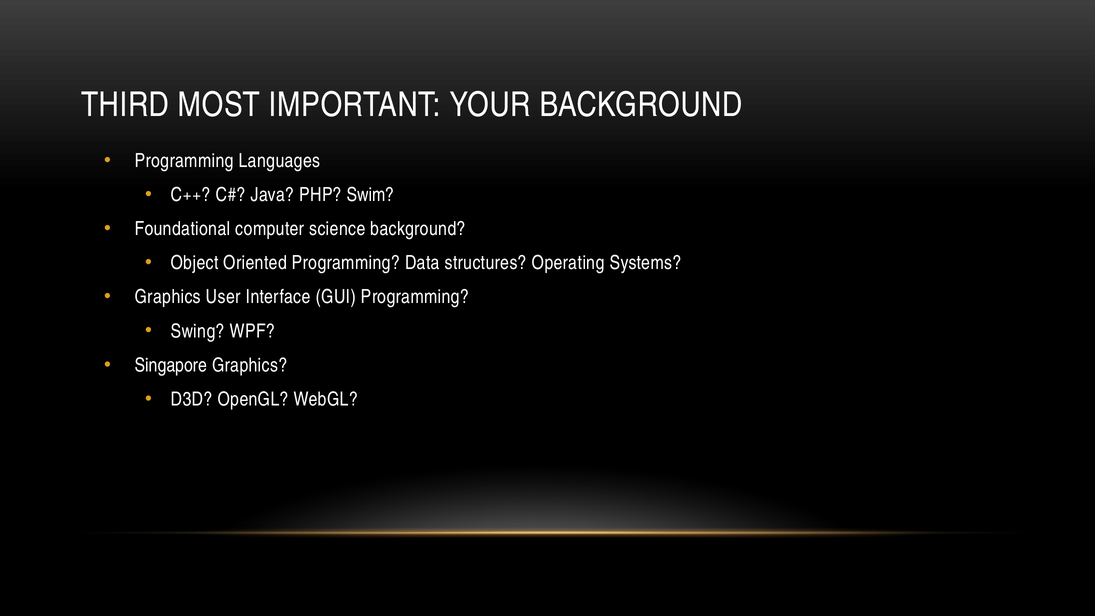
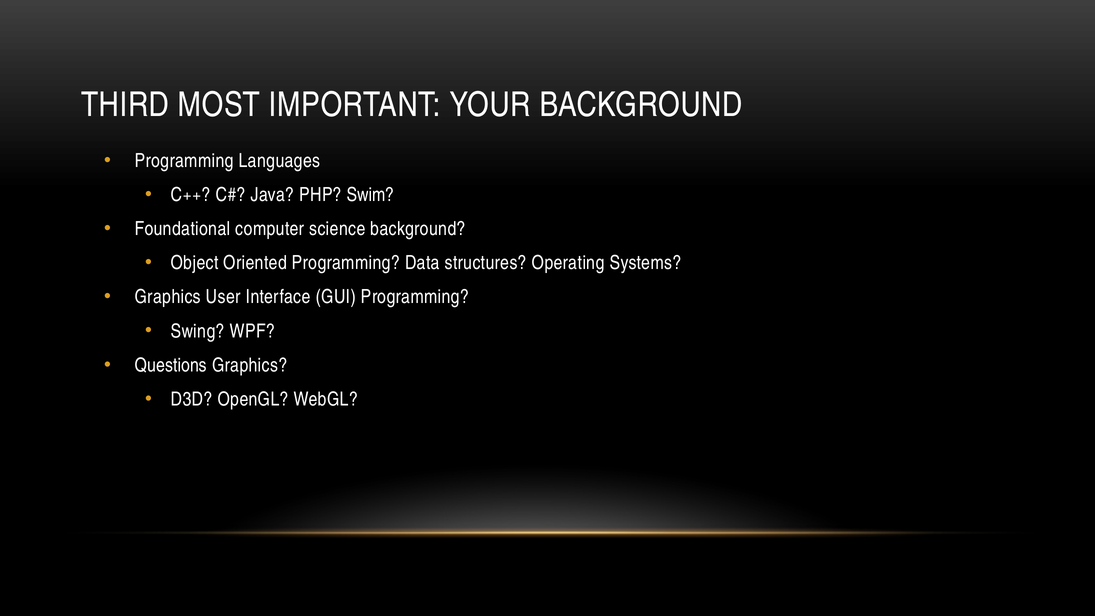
Singapore: Singapore -> Questions (171, 365)
